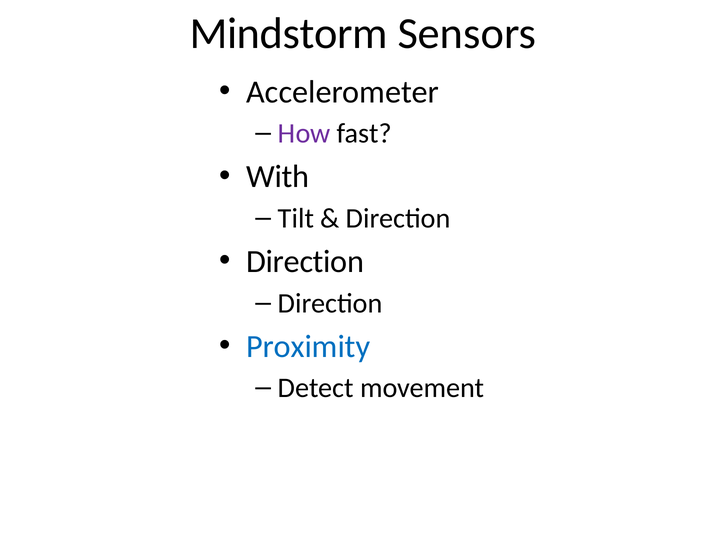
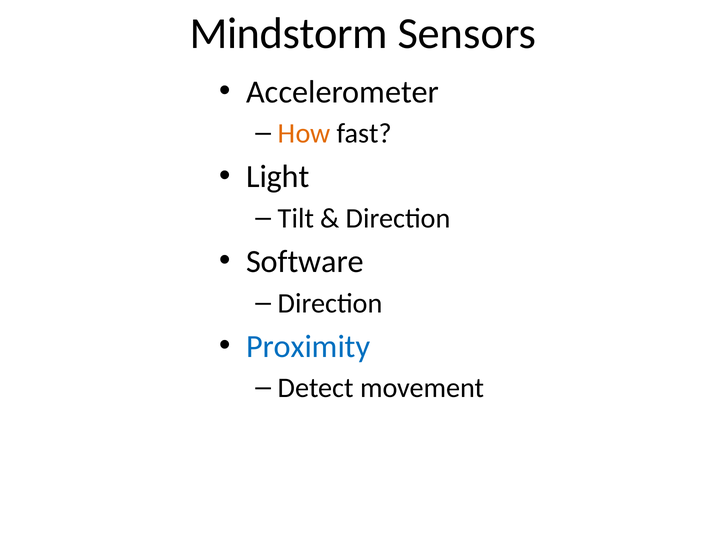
How colour: purple -> orange (304, 133)
With: With -> Light (278, 177)
Direction: Direction -> Software (305, 261)
